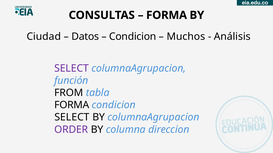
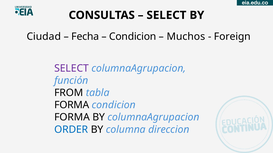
FORMA: FORMA -> SELECT (166, 15)
Datos: Datos -> Fecha (85, 37)
Análisis: Análisis -> Foreign (232, 37)
SELECT: SELECT -> FORMA (72, 118)
ORDER colour: purple -> blue (71, 130)
